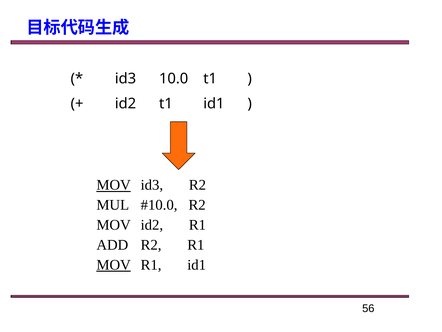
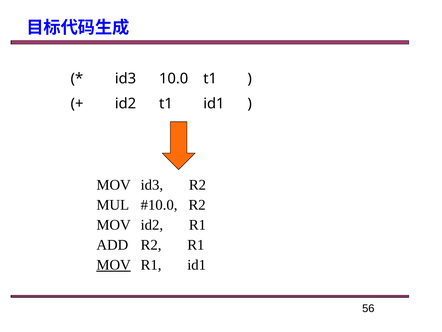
MOV underline: present -> none (114, 185)
